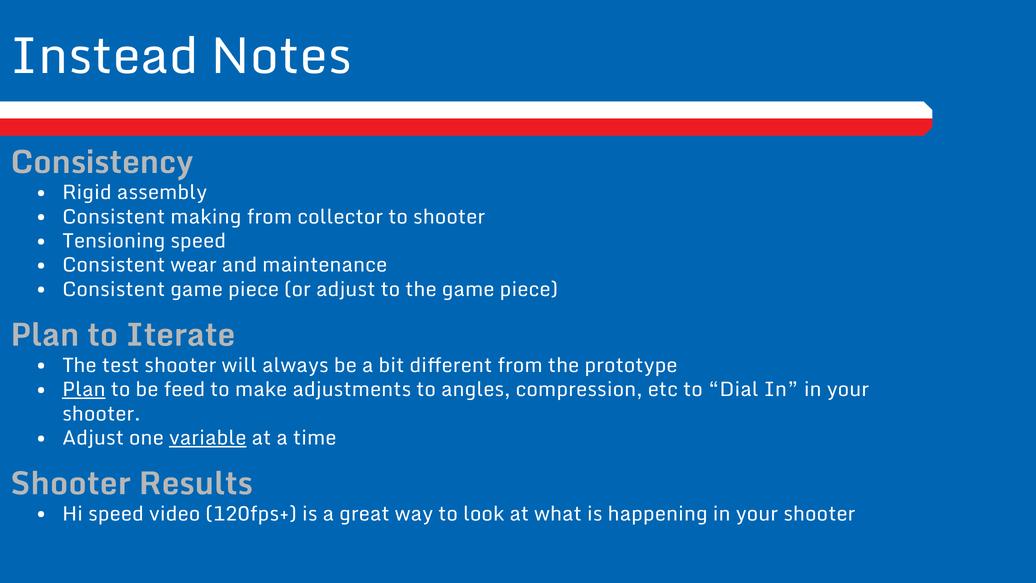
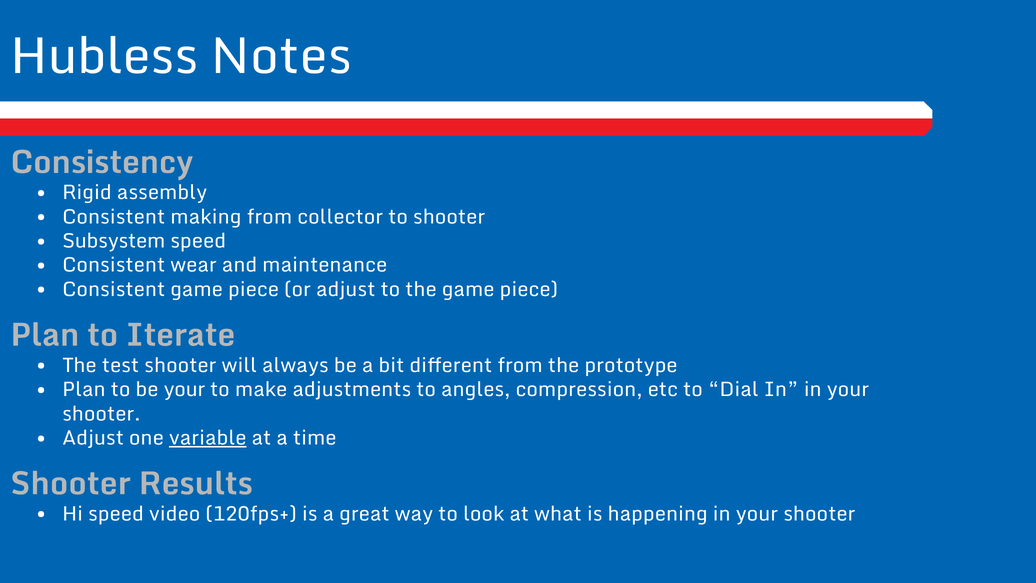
Instead: Instead -> Hubless (105, 56)
Tensioning: Tensioning -> Subsystem (114, 241)
Plan underline: present -> none (84, 390)
be feed: feed -> your (184, 390)
